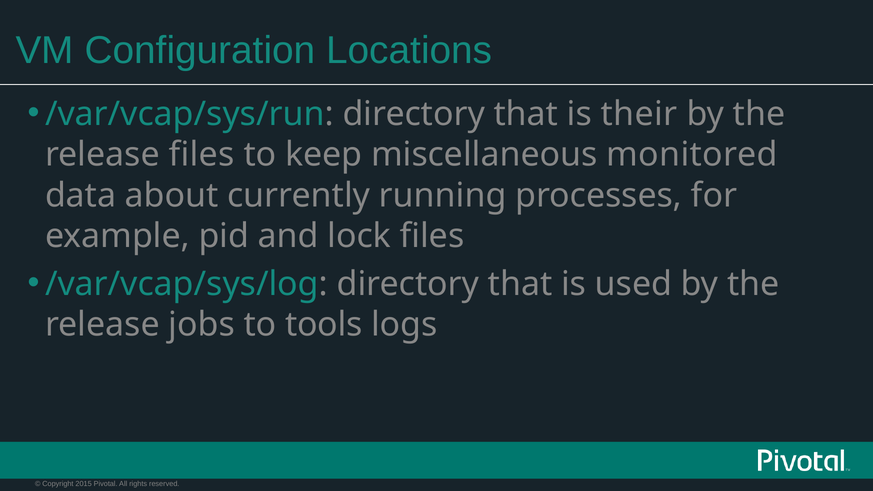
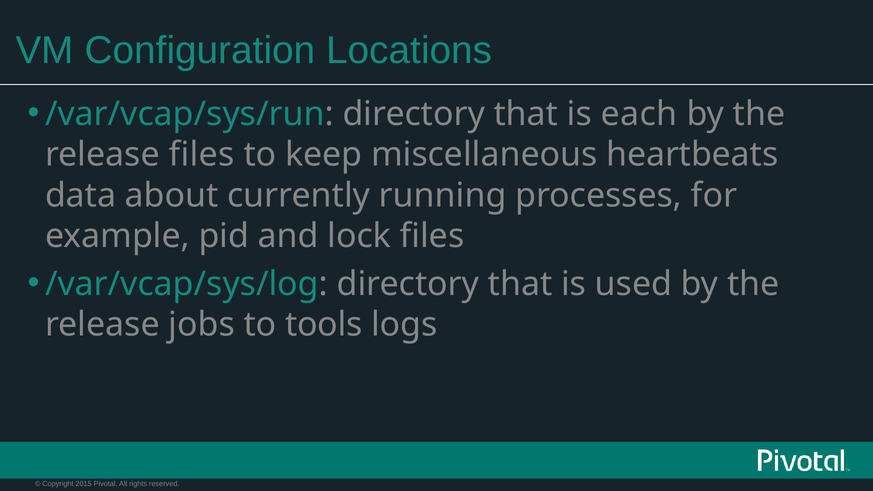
their: their -> each (639, 114)
monitored: monitored -> heartbeats (692, 155)
